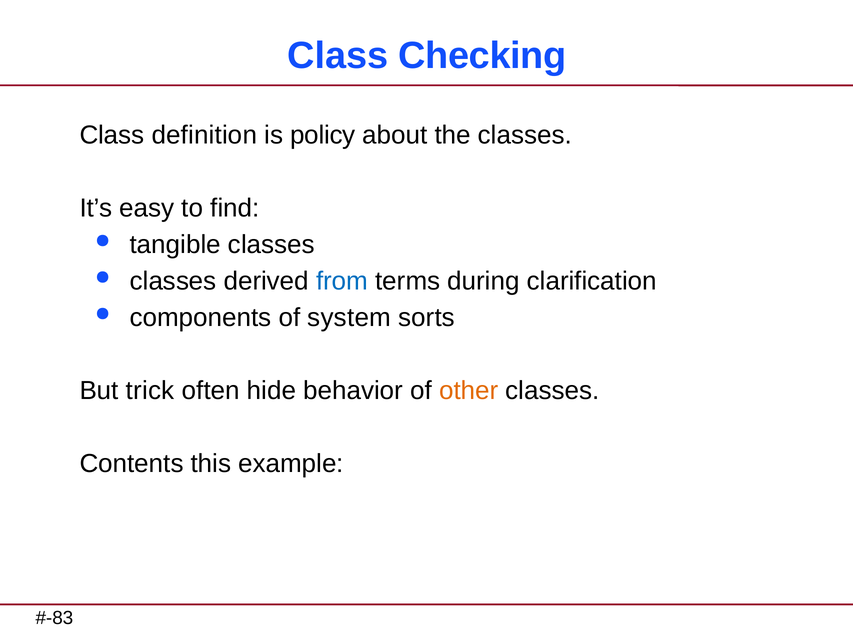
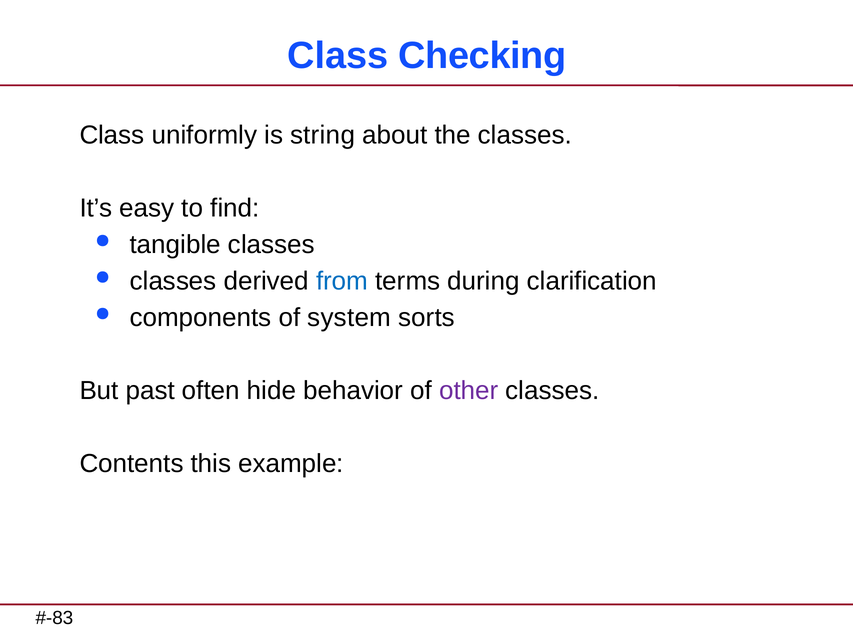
definition: definition -> uniformly (204, 135)
policy: policy -> string (323, 135)
trick: trick -> past (150, 391)
other colour: orange -> purple (469, 391)
